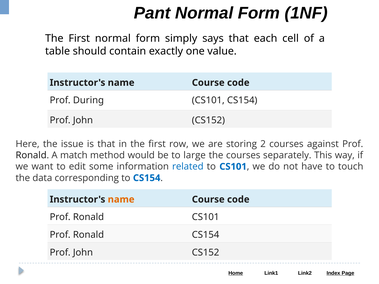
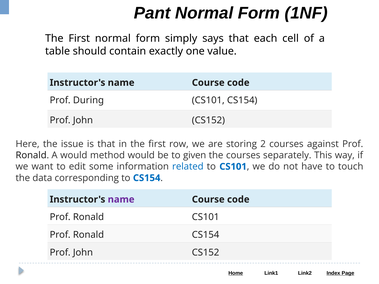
A match: match -> would (74, 155)
large: large -> given (195, 155)
name colour: orange -> purple (121, 200)
